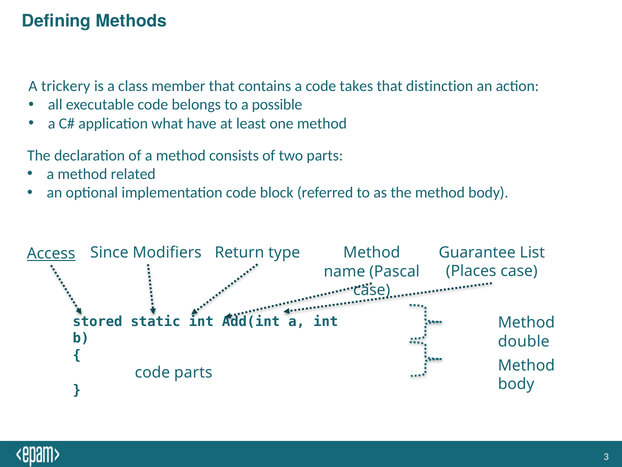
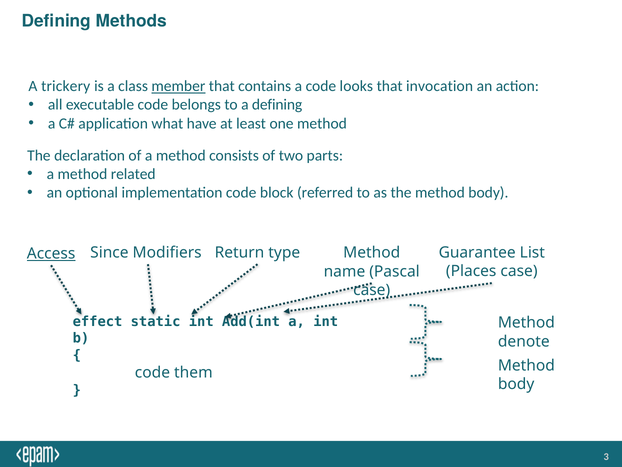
member underline: none -> present (178, 86)
takes: takes -> looks (356, 86)
distinction: distinction -> invocation (440, 86)
a possible: possible -> defining (277, 105)
stored: stored -> effect (98, 321)
double: double -> denote (524, 341)
code parts: parts -> them (193, 372)
